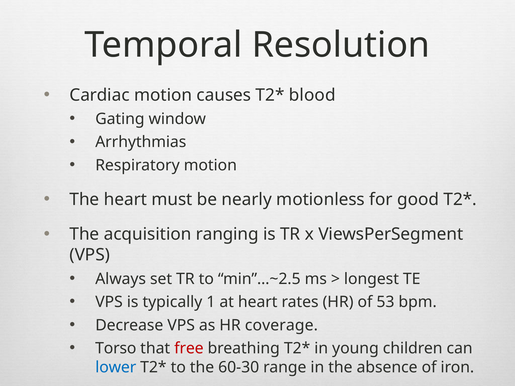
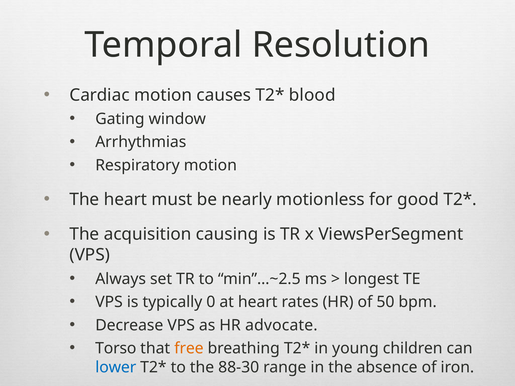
ranging: ranging -> causing (227, 234)
1: 1 -> 0 (211, 302)
53: 53 -> 50 (385, 302)
coverage: coverage -> advocate (281, 325)
free colour: red -> orange (189, 349)
60-30: 60-30 -> 88-30 (239, 367)
